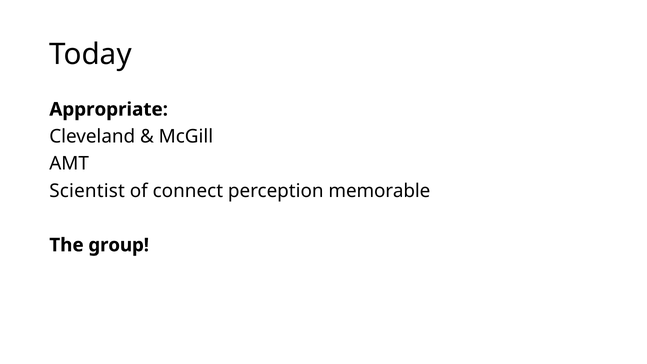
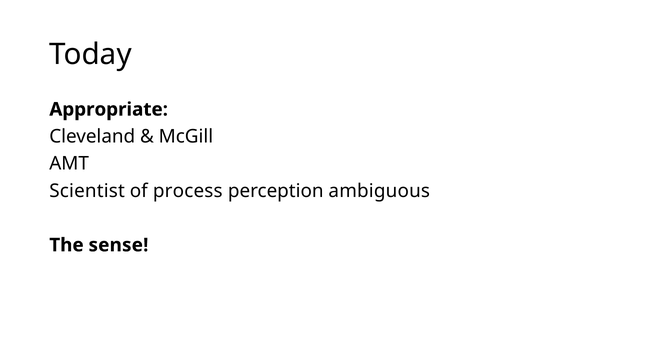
connect: connect -> process (188, 191)
memorable: memorable -> ambiguous (379, 191)
group: group -> sense (118, 245)
